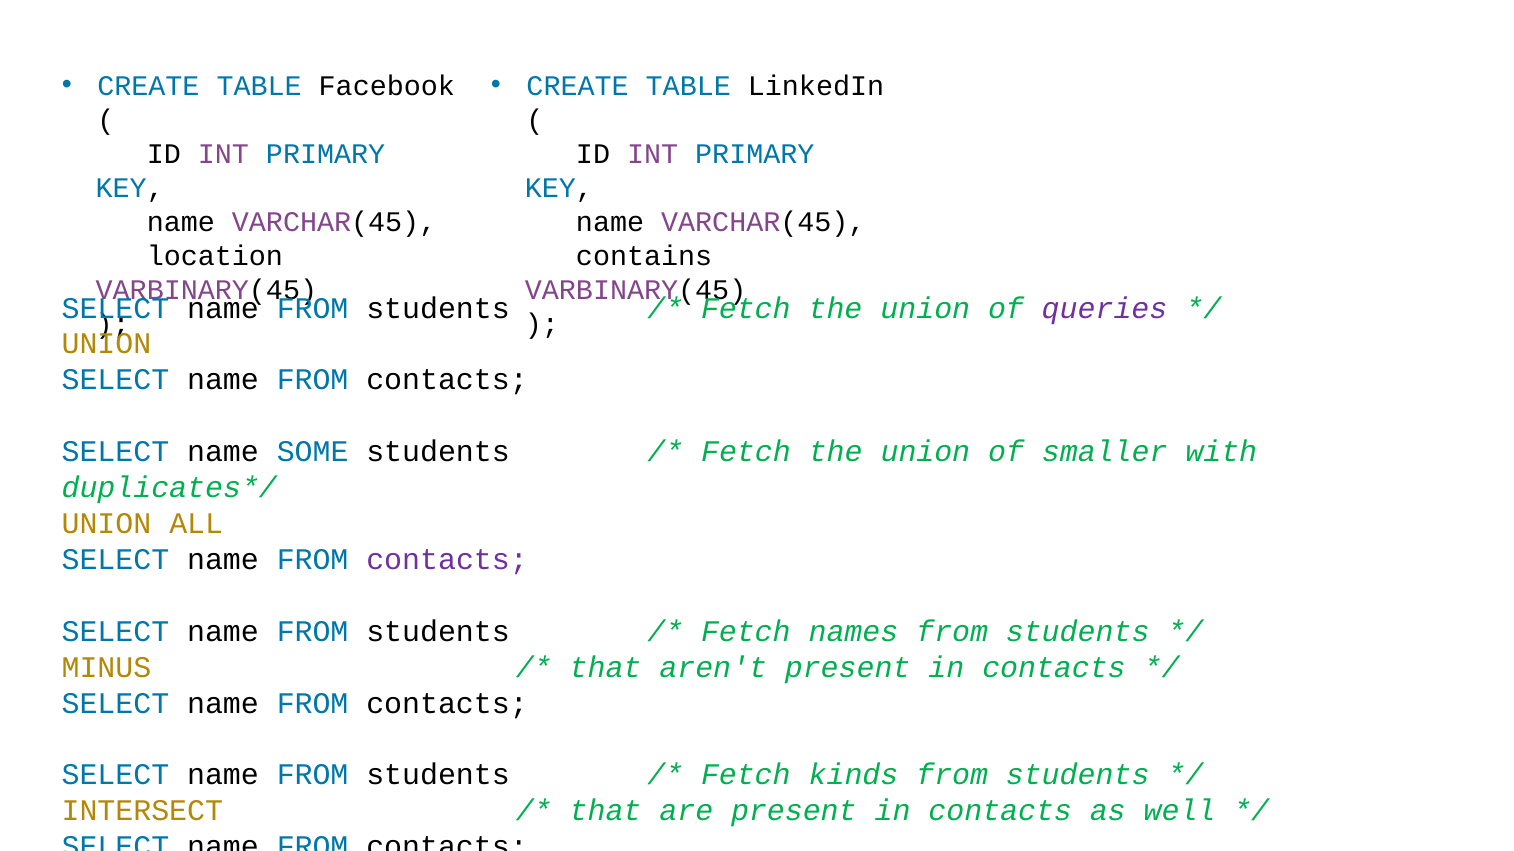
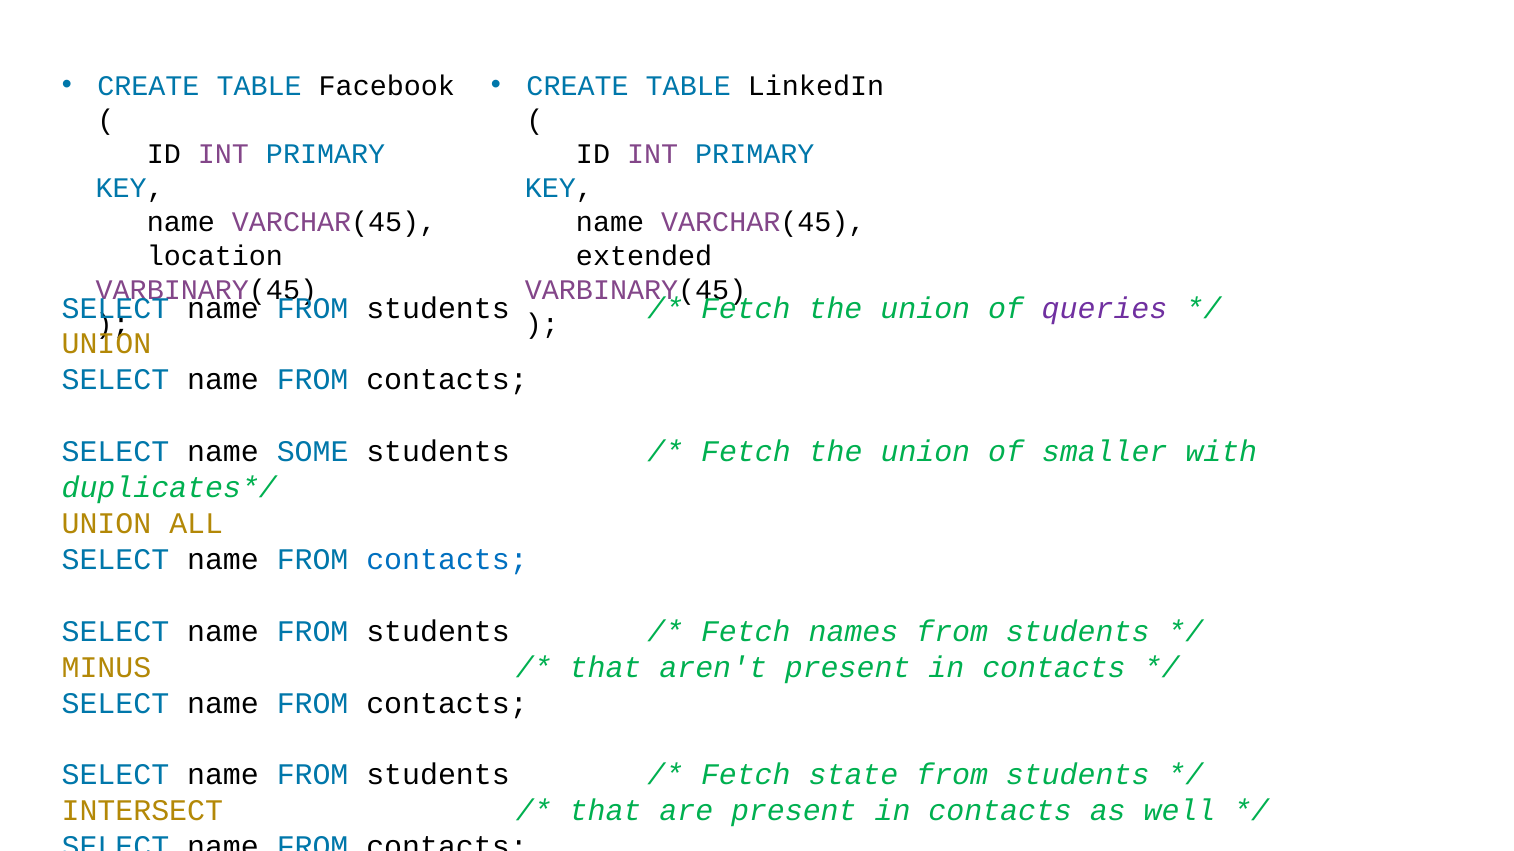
contains: contains -> extended (644, 256)
contacts colour: purple -> blue (447, 560)
kinds: kinds -> state (854, 776)
